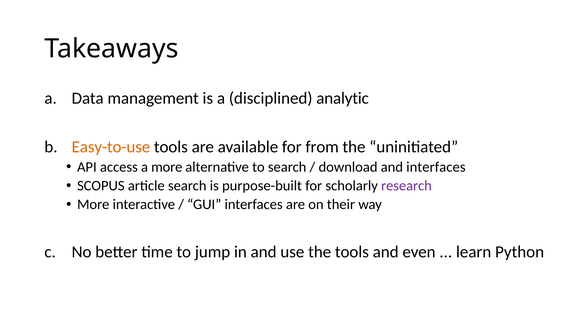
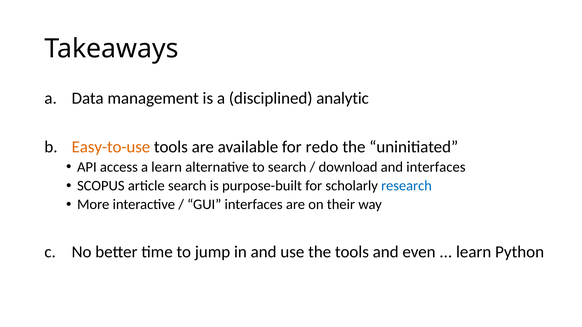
from: from -> redo (322, 147)
a more: more -> learn (167, 167)
research colour: purple -> blue (406, 186)
